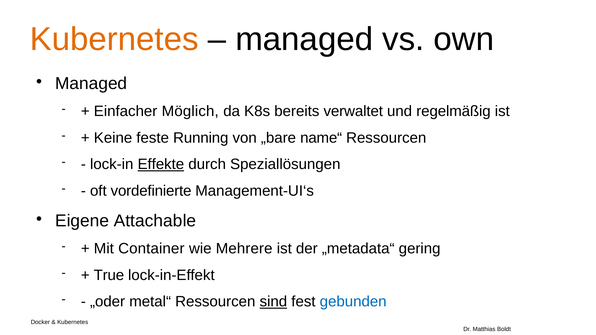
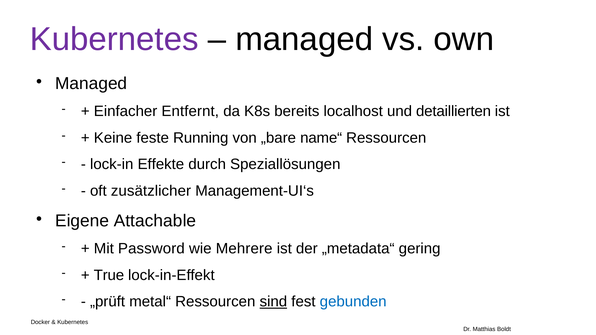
Kubernetes colour: orange -> purple (114, 39)
Möglich: Möglich -> Entfernt (190, 111)
verwaltet: verwaltet -> localhost (353, 111)
regelmäßig: regelmäßig -> detaillierten (454, 111)
Effekte underline: present -> none (161, 164)
vordefinierte: vordefinierte -> zusätzlicher (151, 191)
Container: Container -> Password (151, 249)
„oder: „oder -> „prüft (108, 302)
